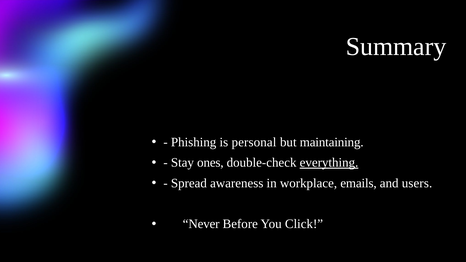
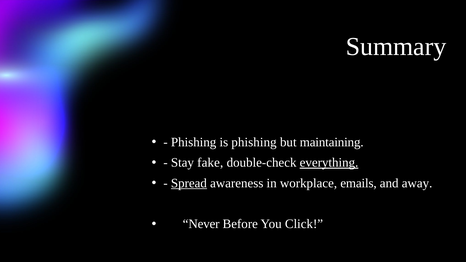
is personal: personal -> phishing (254, 142)
ones: ones -> fake (210, 163)
Spread underline: none -> present (189, 183)
users: users -> away (417, 183)
